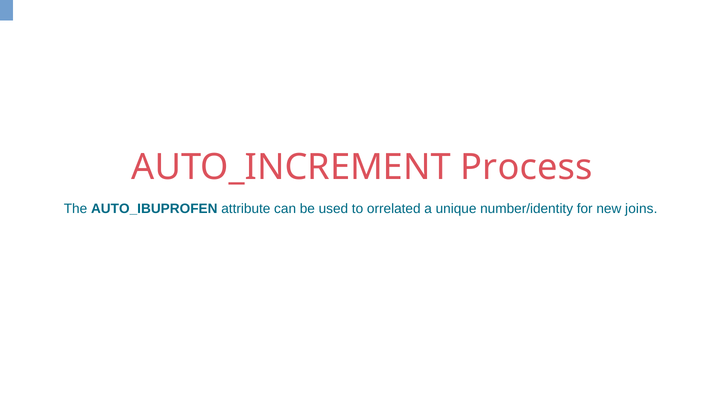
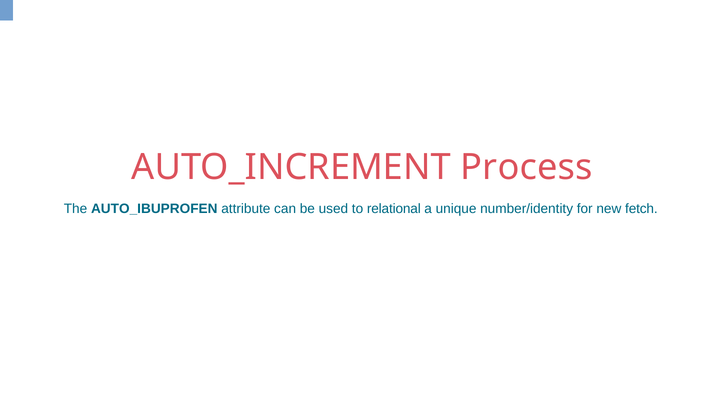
orrelated: orrelated -> relational (394, 208)
joins: joins -> fetch (641, 208)
